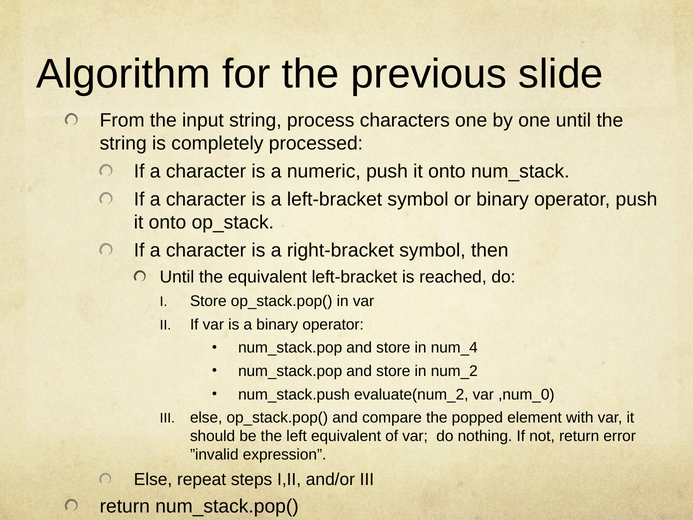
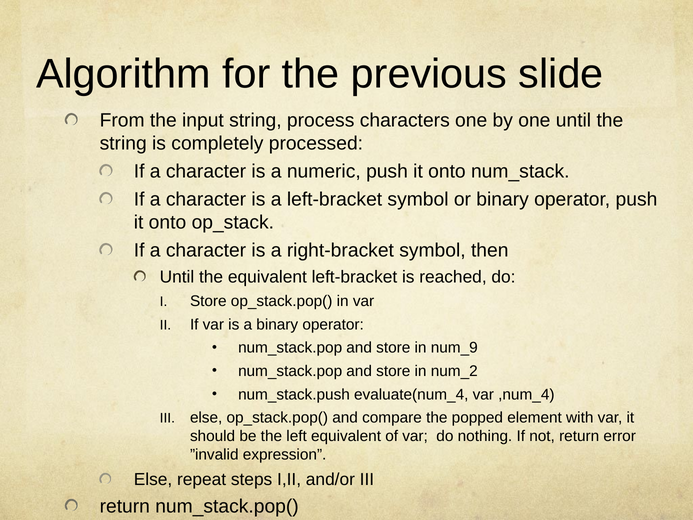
num_4: num_4 -> num_9 (454, 348)
evaluate(num_2: evaluate(num_2 -> evaluate(num_4 (411, 394)
,num_0: ,num_0 -> ,num_4 (526, 394)
